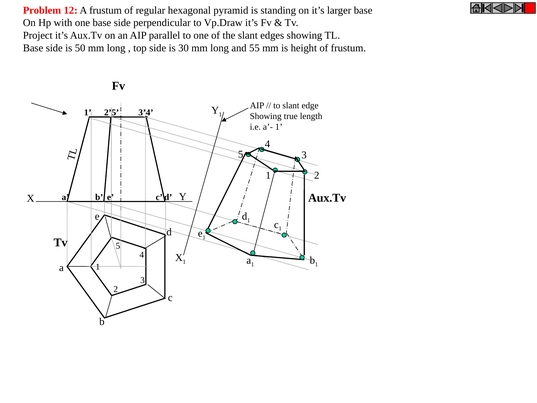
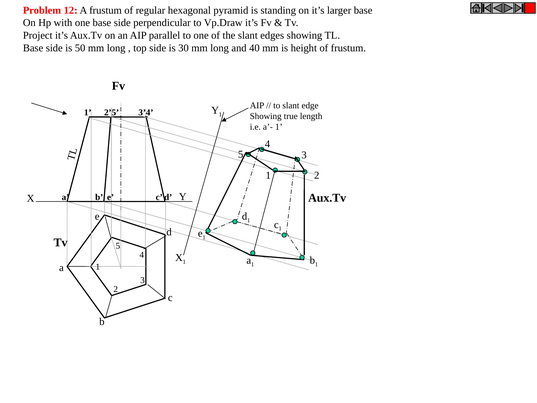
55: 55 -> 40 (254, 48)
